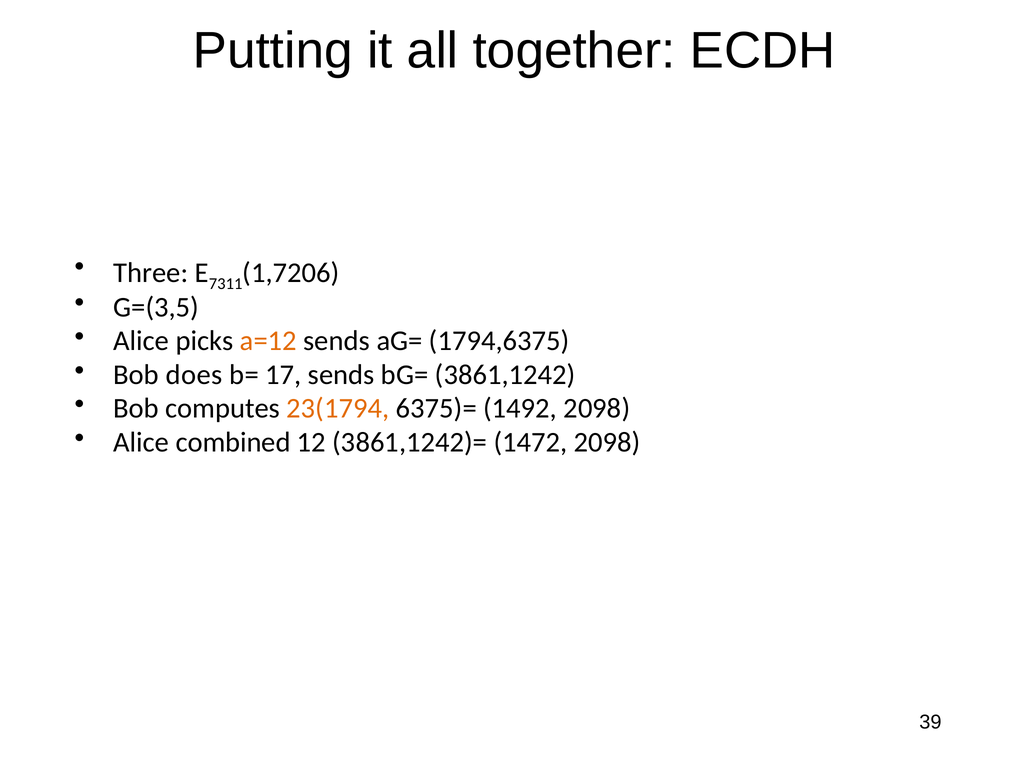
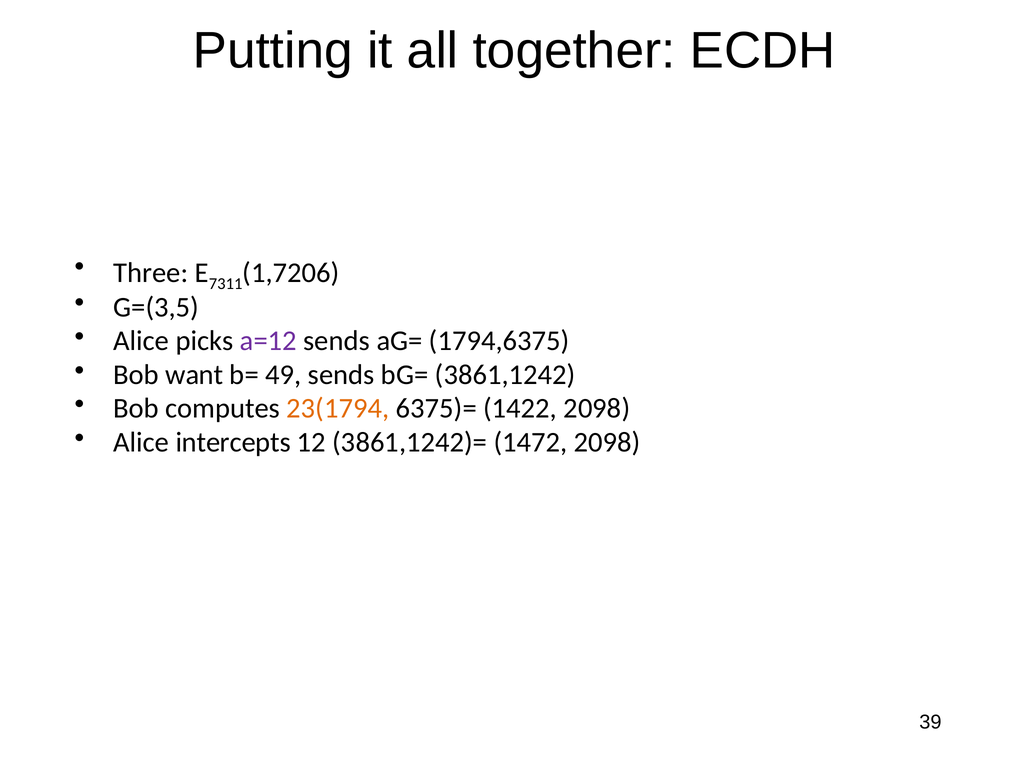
a=12 colour: orange -> purple (268, 341)
does: does -> want (194, 375)
17: 17 -> 49 (283, 375)
1492: 1492 -> 1422 (520, 408)
combined: combined -> intercepts (233, 442)
